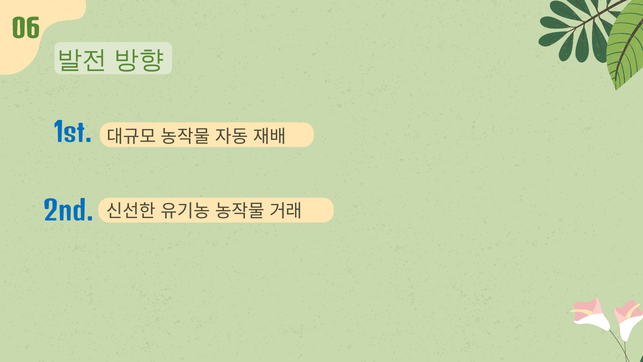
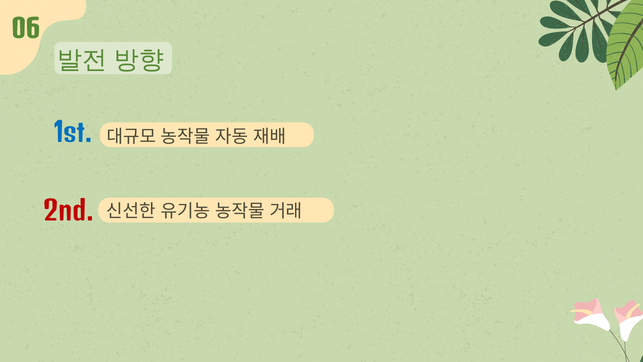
2nd colour: blue -> red (69, 212)
